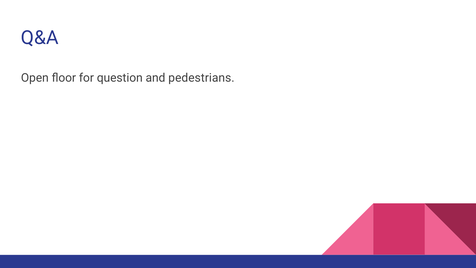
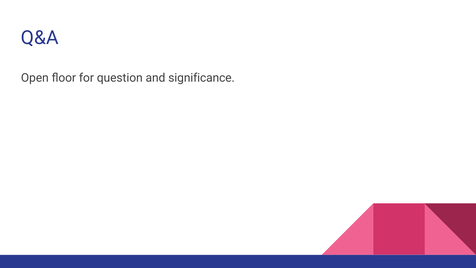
pedestrians: pedestrians -> significance (201, 78)
